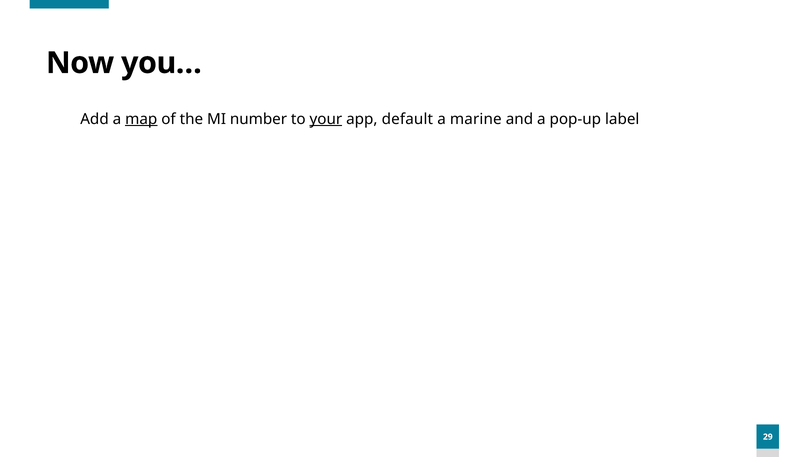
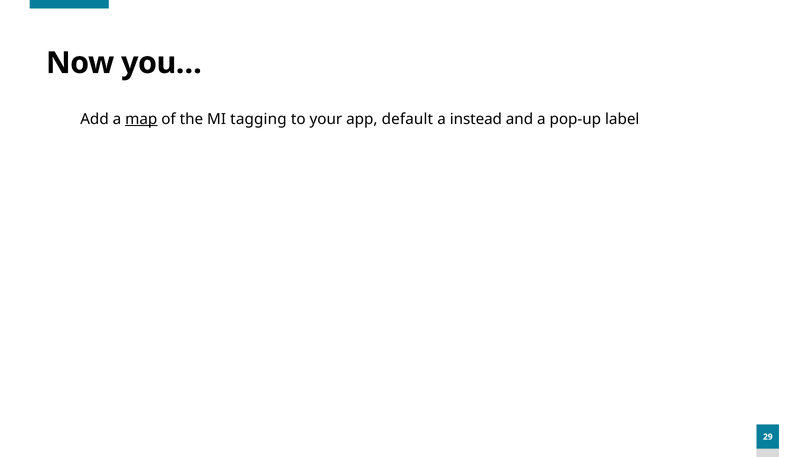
number: number -> tagging (258, 119)
your underline: present -> none (326, 119)
marine: marine -> instead (476, 119)
